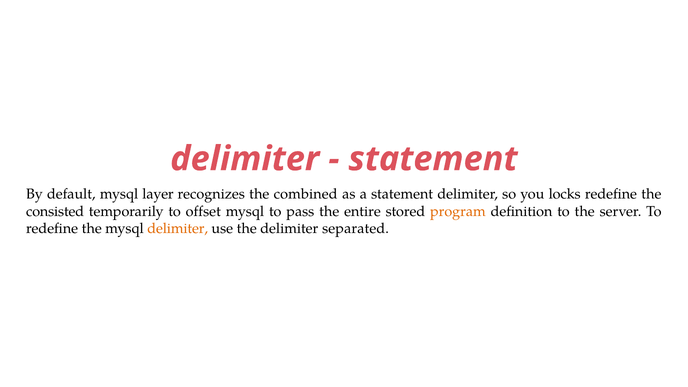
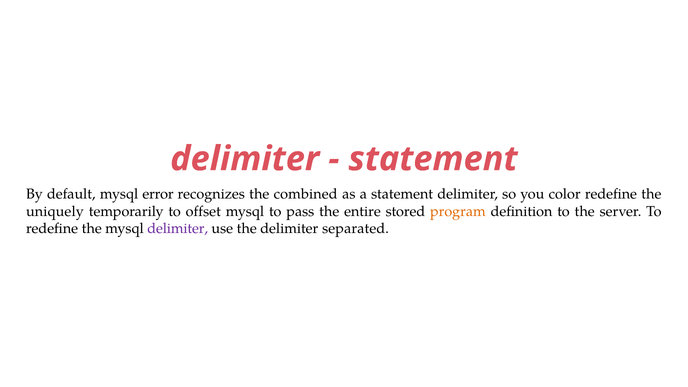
layer: layer -> error (158, 194)
locks: locks -> color (565, 194)
consisted: consisted -> uniquely (55, 211)
delimiter colour: orange -> purple (178, 229)
